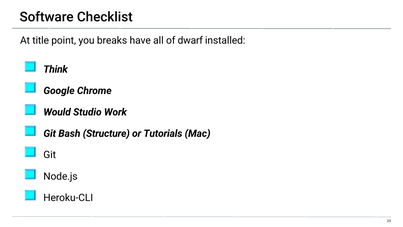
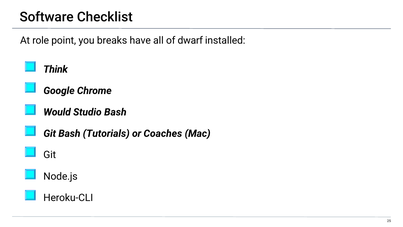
title: title -> role (41, 41)
Studio Work: Work -> Bash (115, 112)
Structure: Structure -> Tutorials (106, 133)
Tutorials: Tutorials -> Coaches (163, 133)
